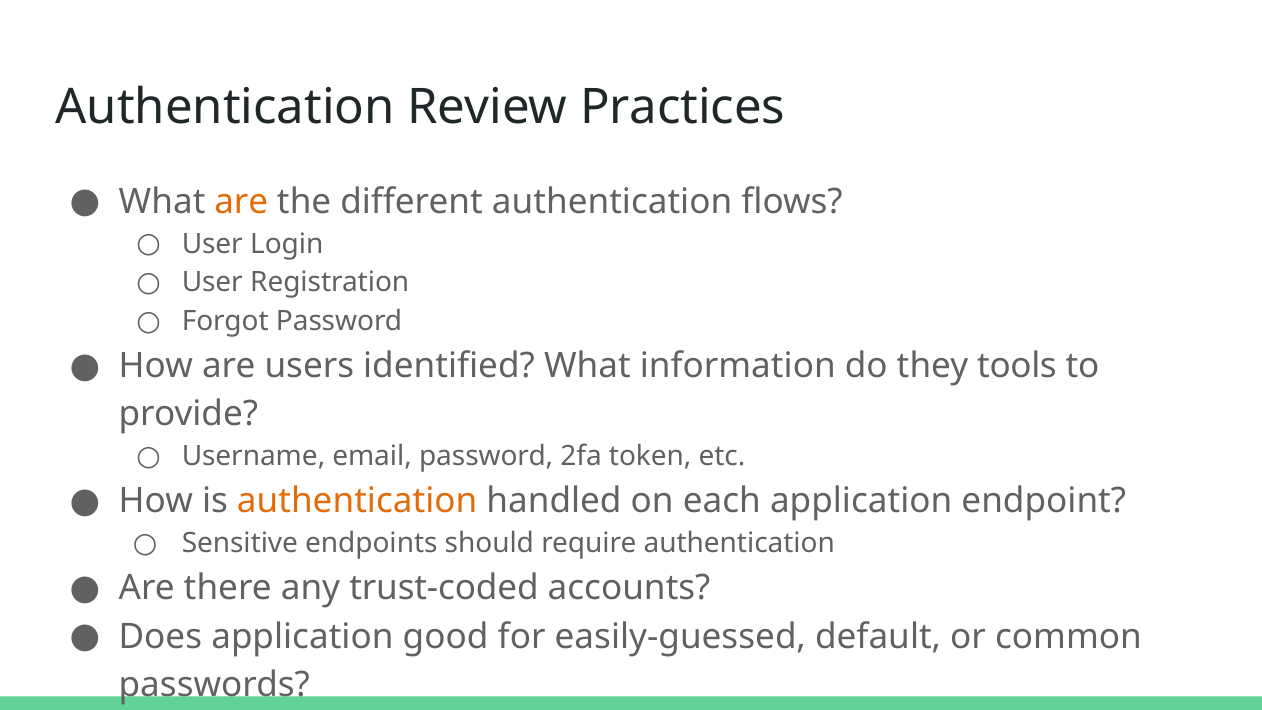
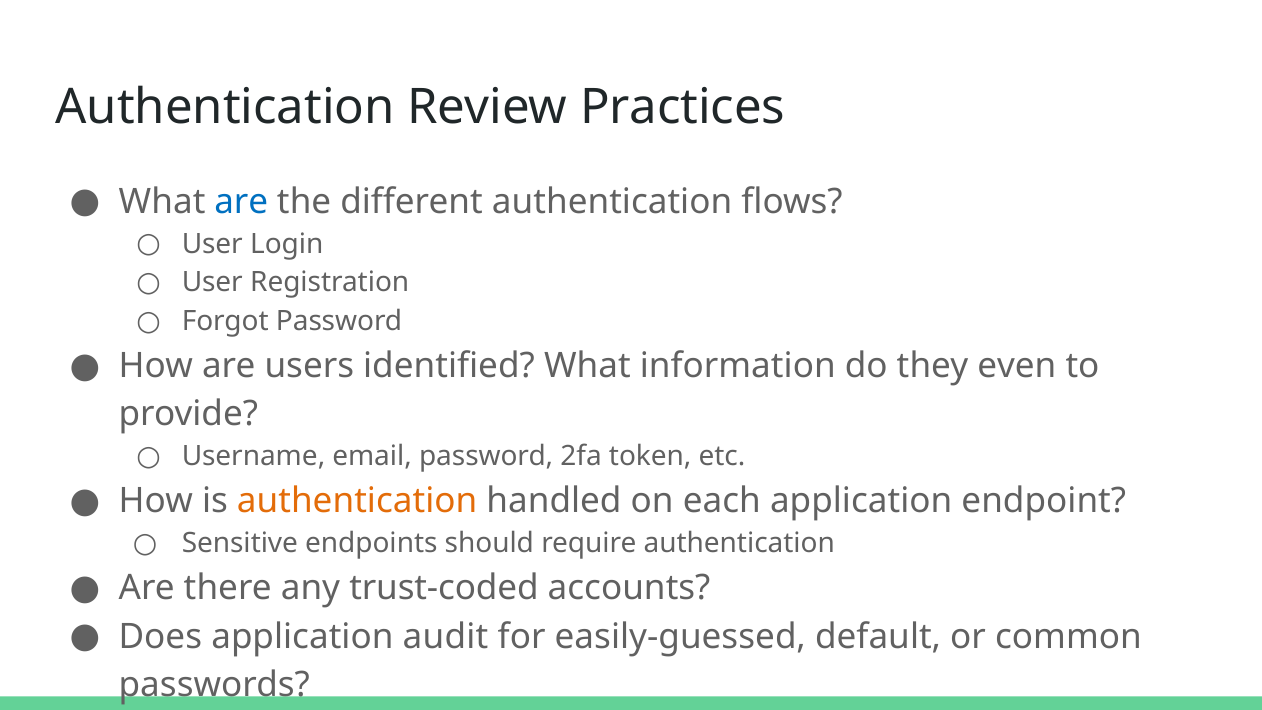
are colour: orange -> blue (241, 201)
tools: tools -> even (1017, 366)
good: good -> audit (445, 637)
